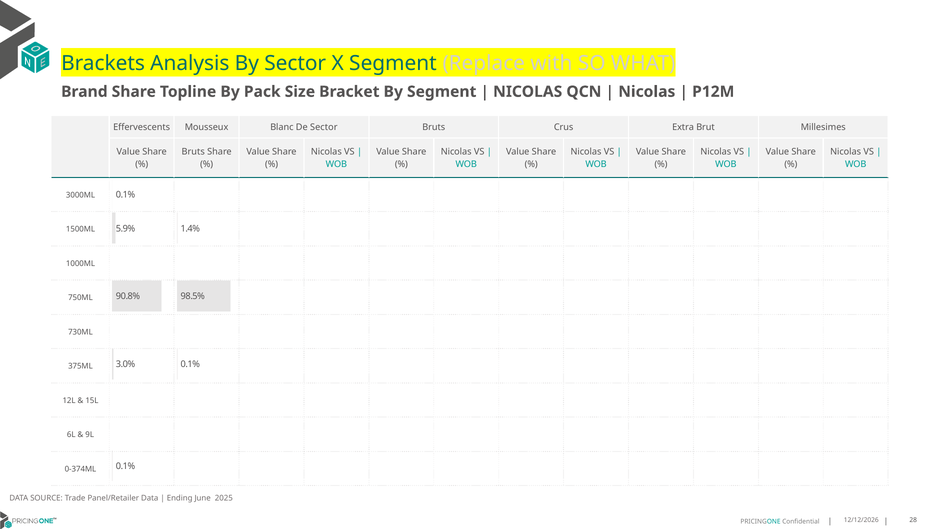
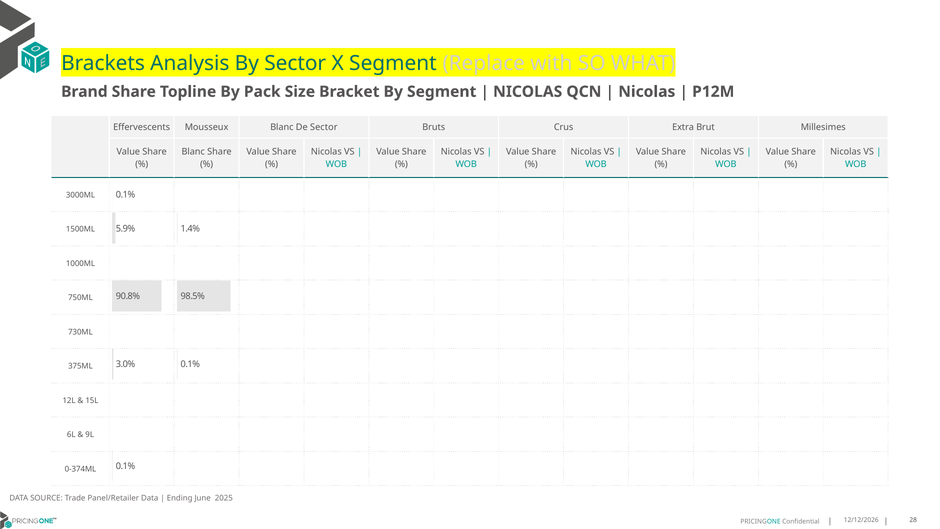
Bruts: Bruts -> Blanc (193, 152)
